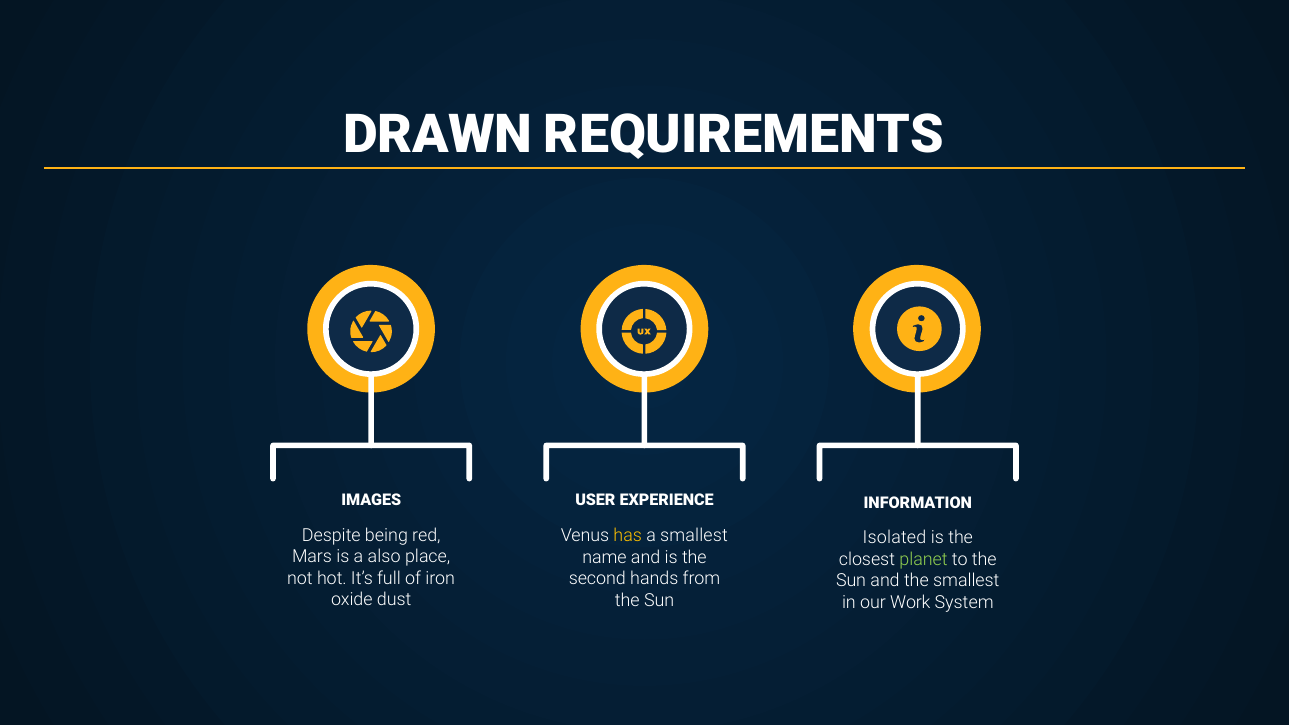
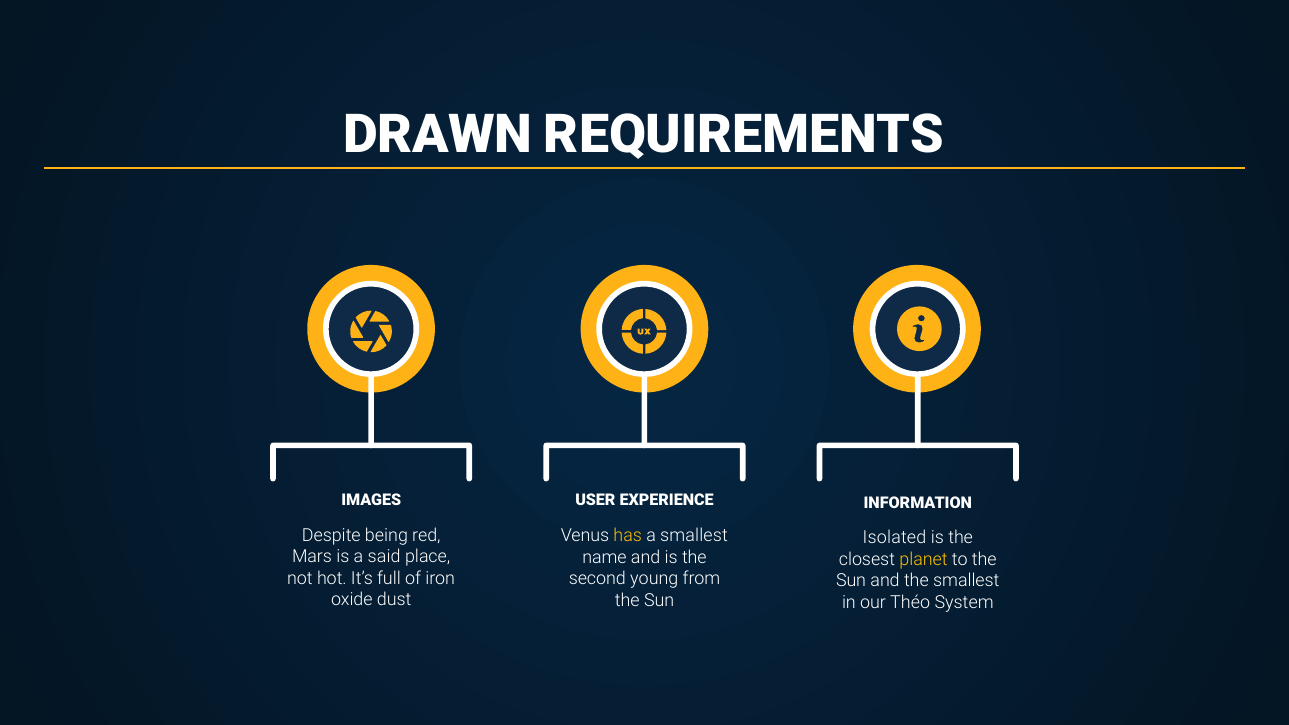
also: also -> said (384, 557)
planet colour: light green -> yellow (924, 560)
hands: hands -> young (654, 579)
Work: Work -> Théo (910, 603)
